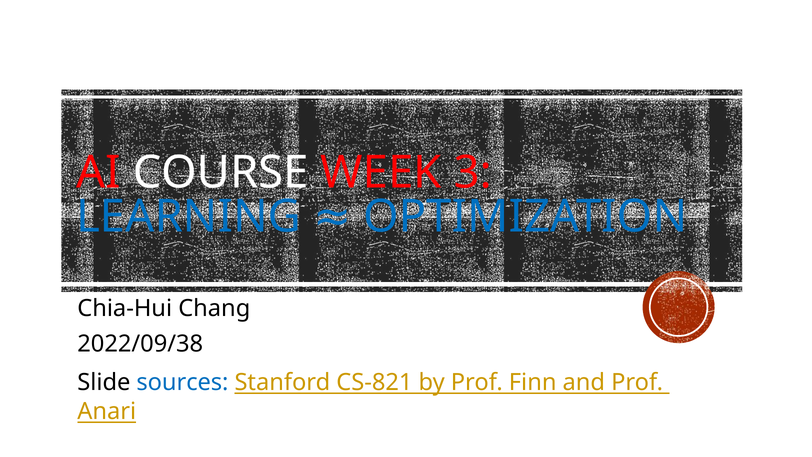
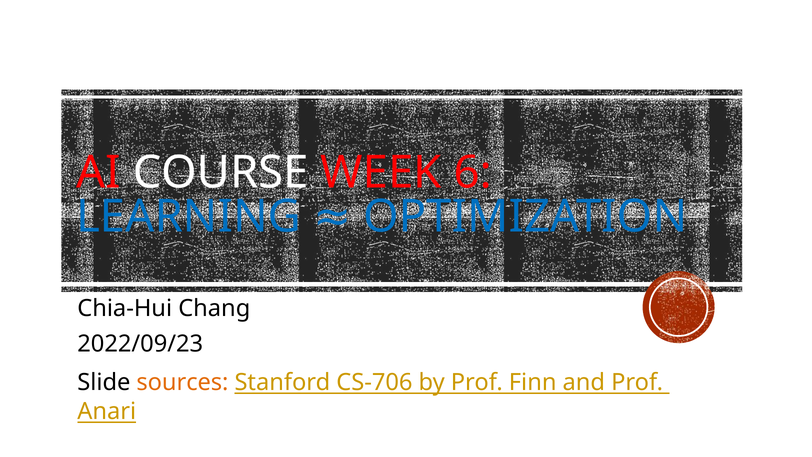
3: 3 -> 6 (473, 173)
2022/09/38: 2022/09/38 -> 2022/09/23 (140, 344)
sources colour: blue -> orange (182, 382)
CS-821: CS-821 -> CS-706 (374, 382)
